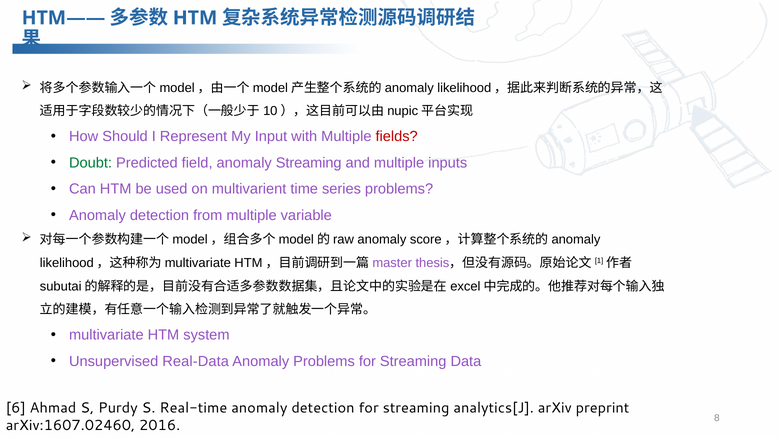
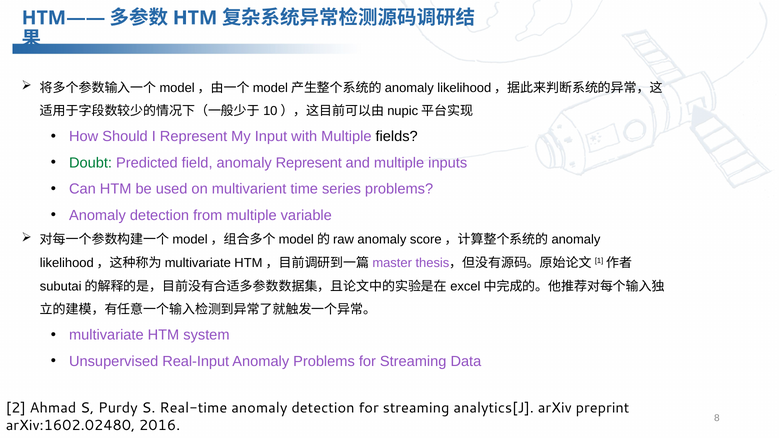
fields colour: red -> black (397, 137)
anomaly Streaming: Streaming -> Represent (309, 163)
Real-Data: Real-Data -> Real-Input (196, 361)
6: 6 -> 2 (16, 408)
arXiv:1607.02460: arXiv:1607.02460 -> arXiv:1602.02480 (70, 426)
